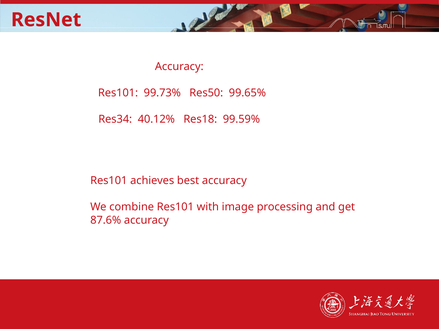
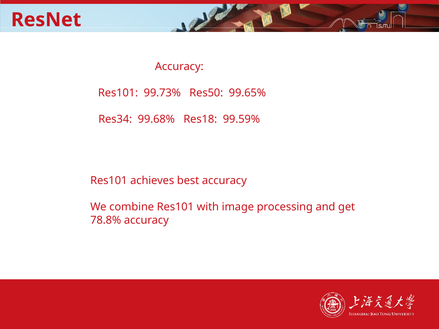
40.12%: 40.12% -> 99.68% (156, 119)
87.6%: 87.6% -> 78.8% (106, 220)
